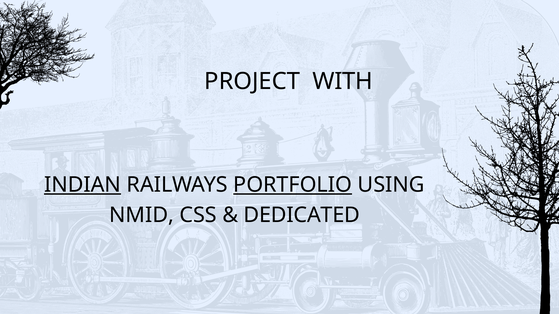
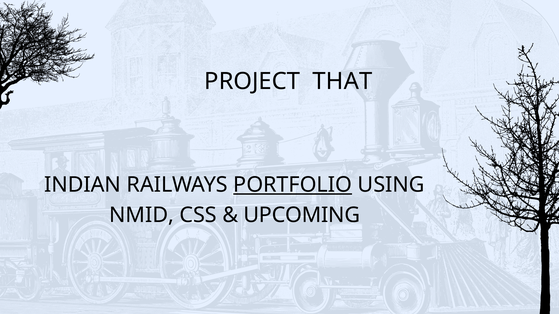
WITH: WITH -> THAT (342, 81)
INDIAN underline: present -> none (83, 185)
DEDICATED: DEDICATED -> UPCOMING (302, 215)
